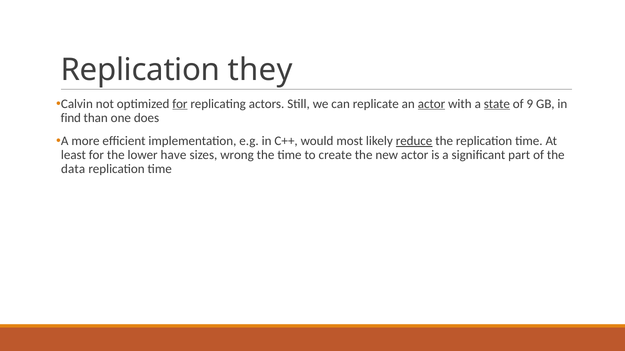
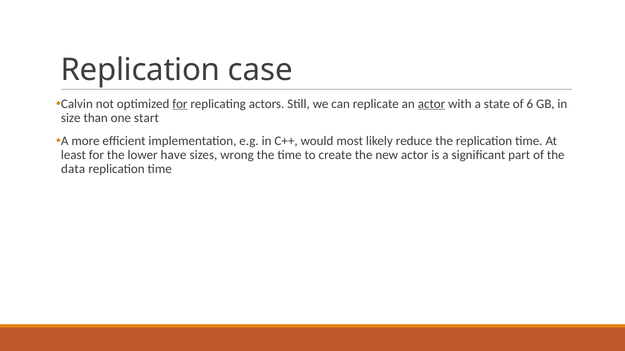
they: they -> case (260, 70)
state underline: present -> none (497, 104)
9: 9 -> 6 (530, 104)
find: find -> size (71, 118)
does: does -> start (146, 118)
reduce underline: present -> none (414, 141)
